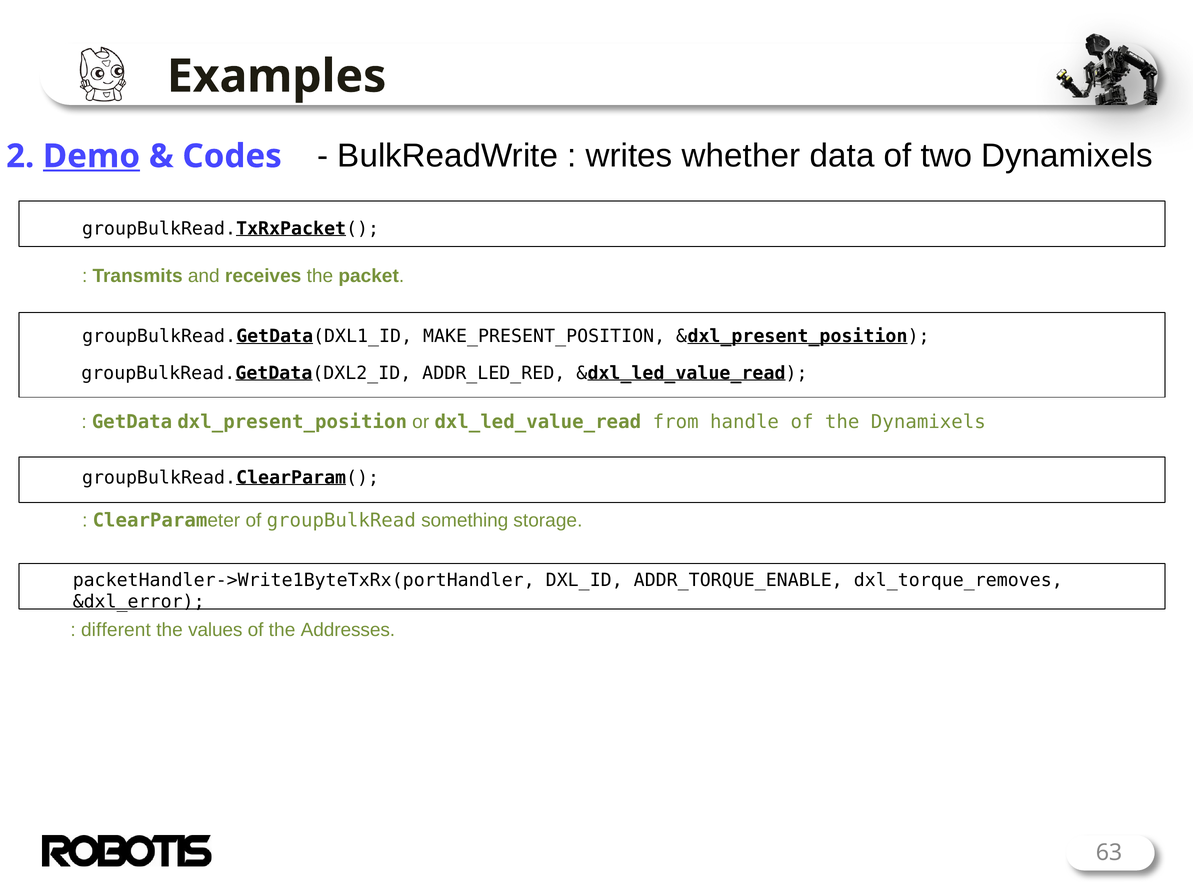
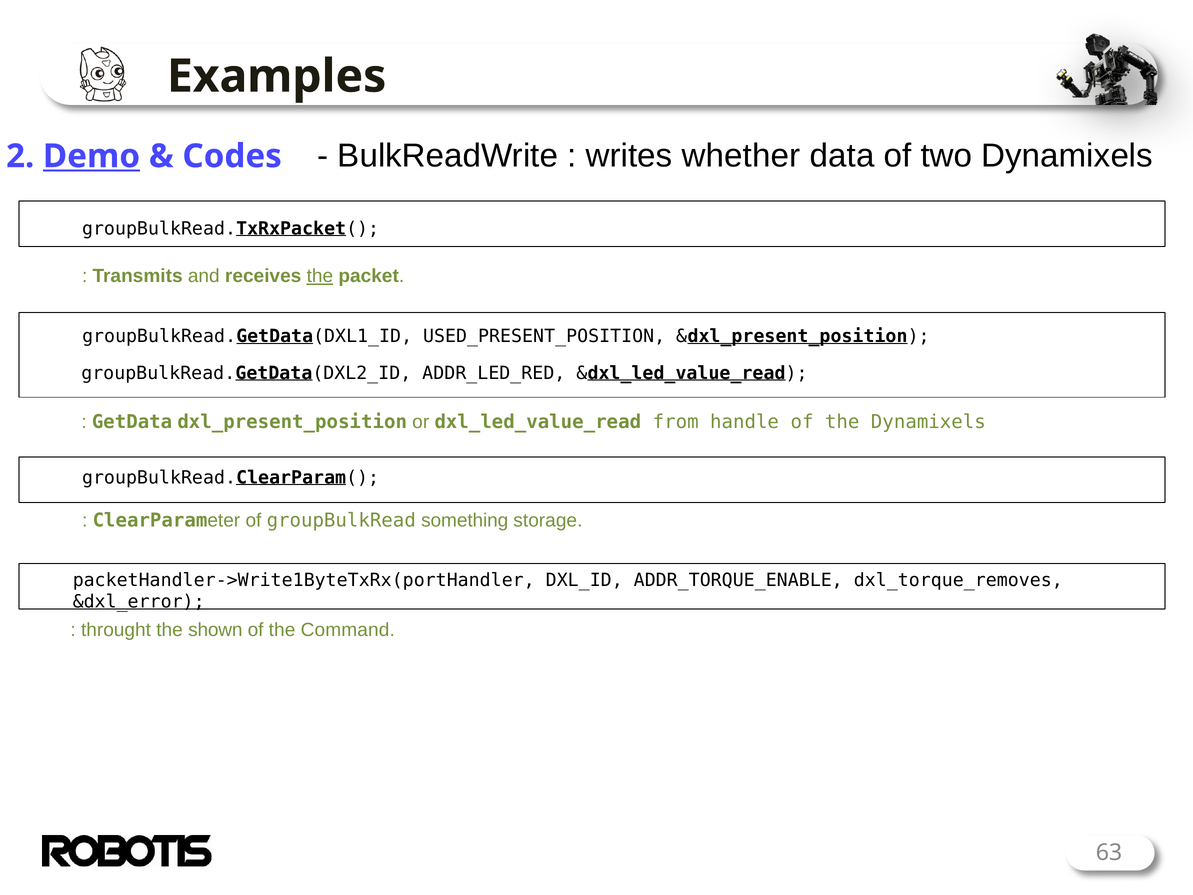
the underline: none -> present (320, 276)
MAKE_PRESENT_POSITION: MAKE_PRESENT_POSITION -> USED_PRESENT_POSITION (544, 336)
different: different -> throught (116, 630)
values: values -> shown (215, 630)
Addresses: Addresses -> Command (348, 630)
